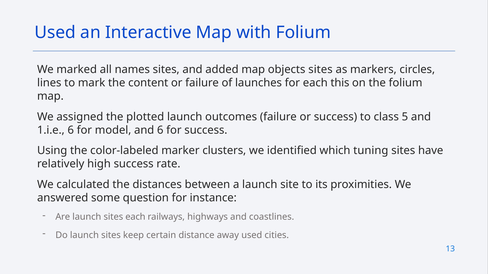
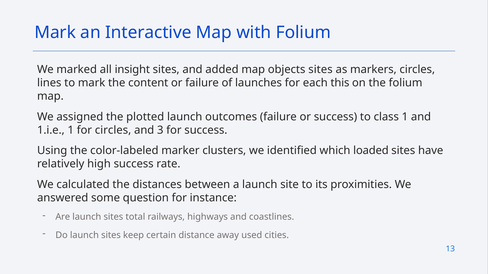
Used: Used -> Mark (55, 33)
names: names -> insight (132, 70)
class 5: 5 -> 1 (405, 117)
1.i.e 6: 6 -> 1 (71, 130)
for model: model -> circles (113, 130)
and 6: 6 -> 3 (160, 130)
tuning: tuning -> loaded (371, 151)
sites each: each -> total (135, 217)
